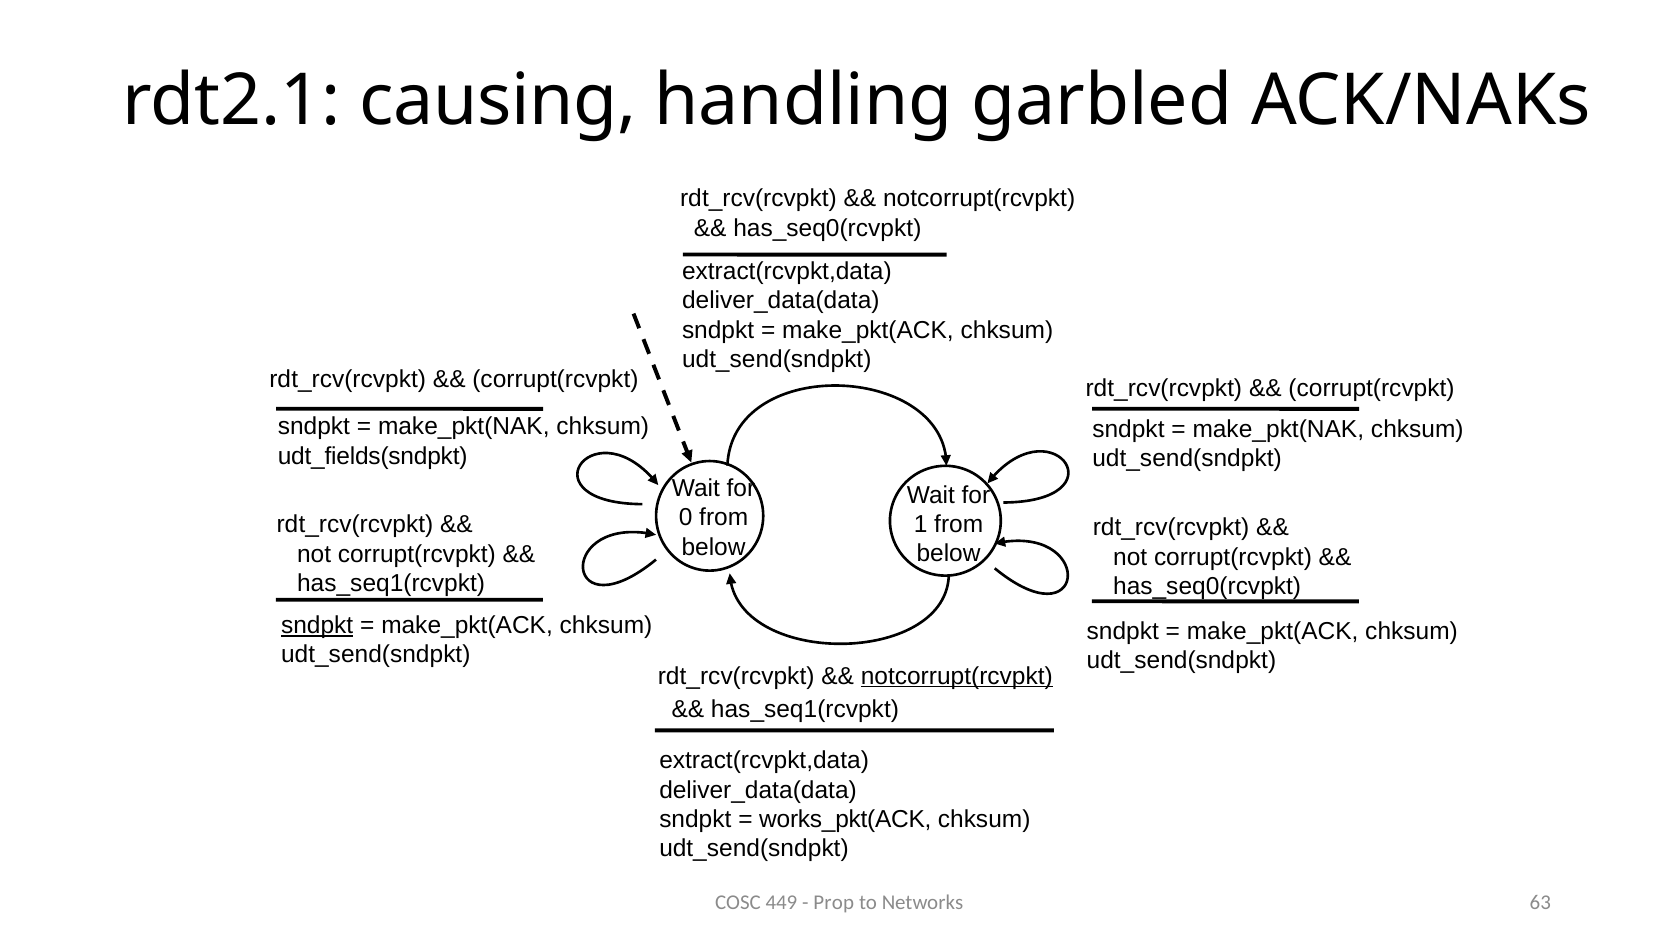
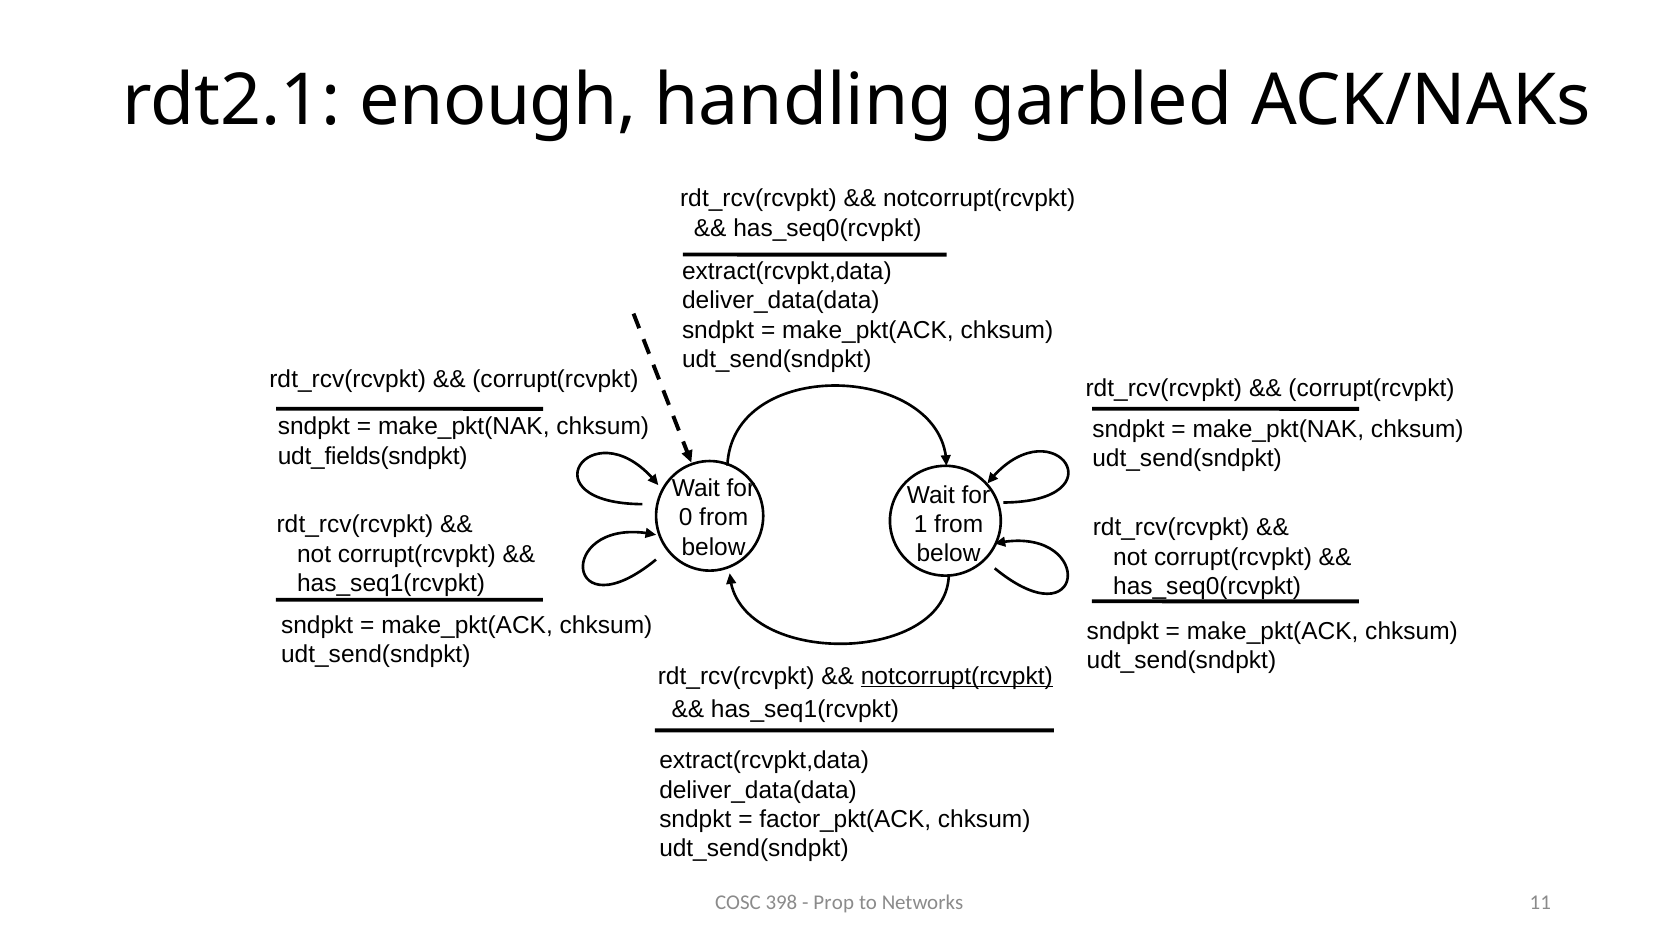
causing: causing -> enough (498, 101)
sndpkt underline: present -> none (317, 625)
works_pkt(ACK: works_pkt(ACK -> factor_pkt(ACK (845, 819)
449: 449 -> 398 (781, 902)
63: 63 -> 11 (1540, 902)
